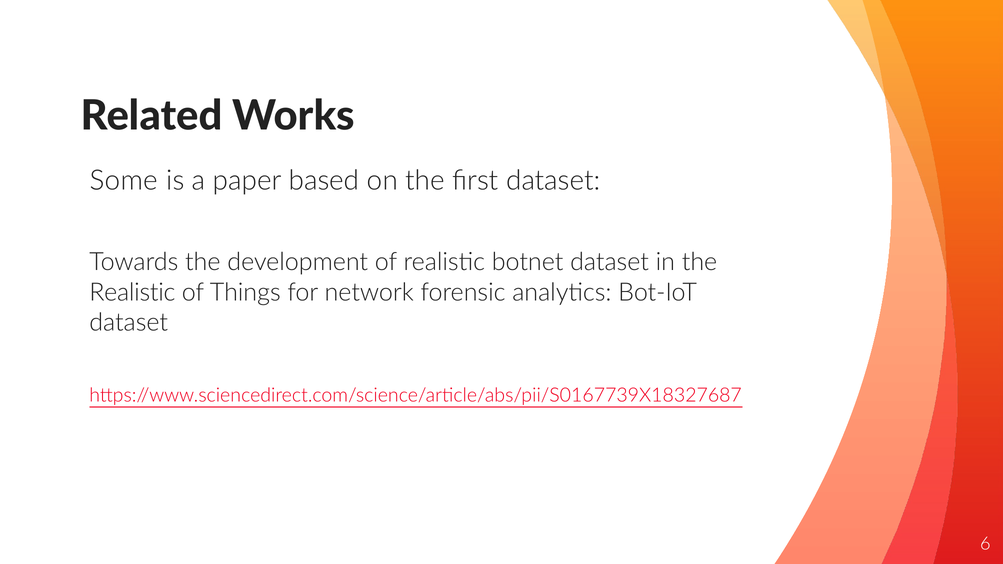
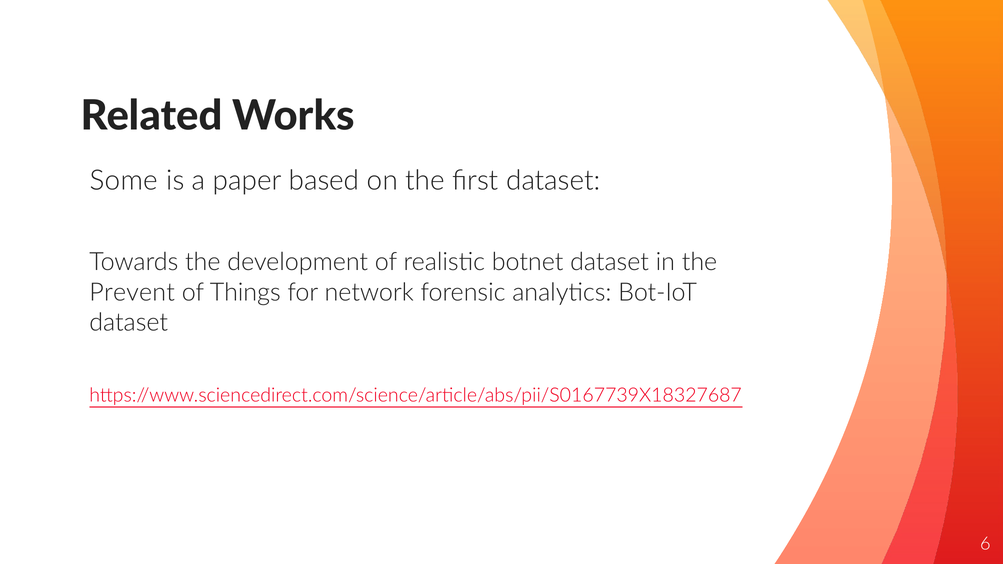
Realistic: Realistic -> Prevent (132, 292)
